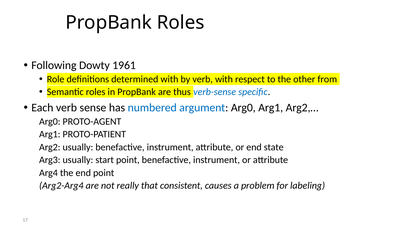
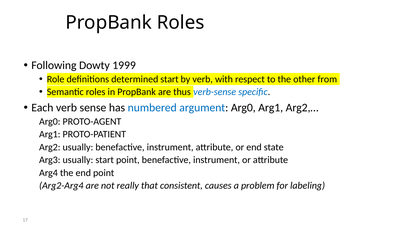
1961: 1961 -> 1999 (124, 65)
determined with: with -> start (170, 79)
